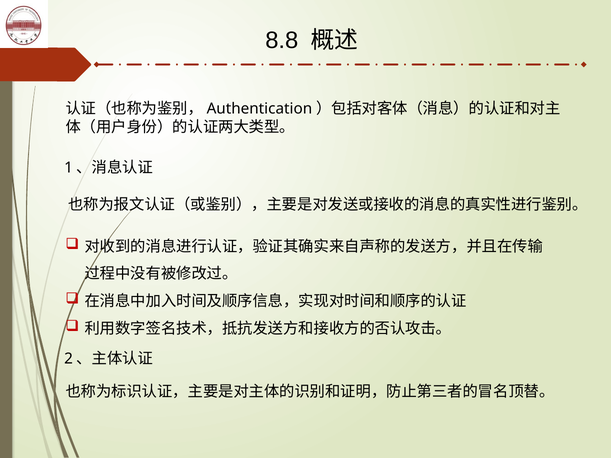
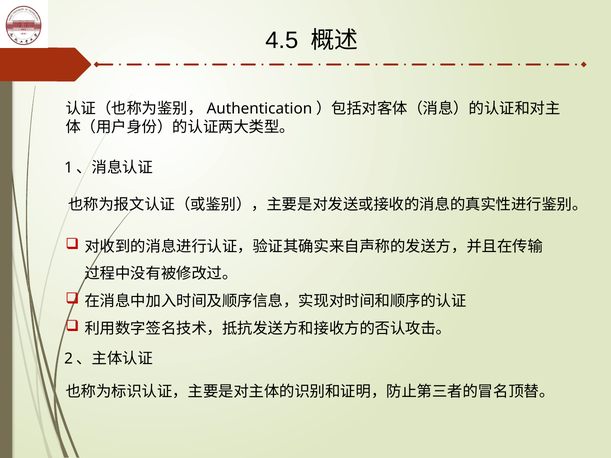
8.8: 8.8 -> 4.5 (282, 40)
